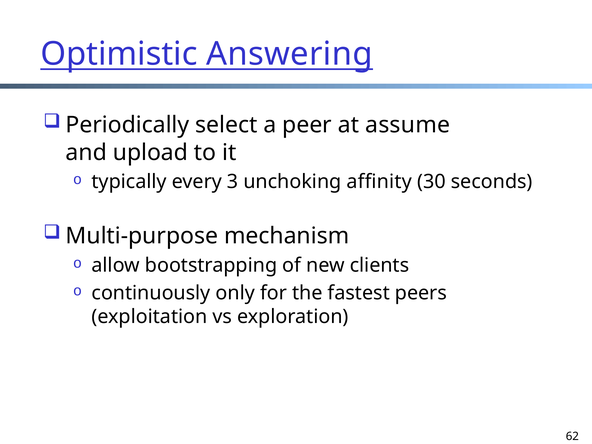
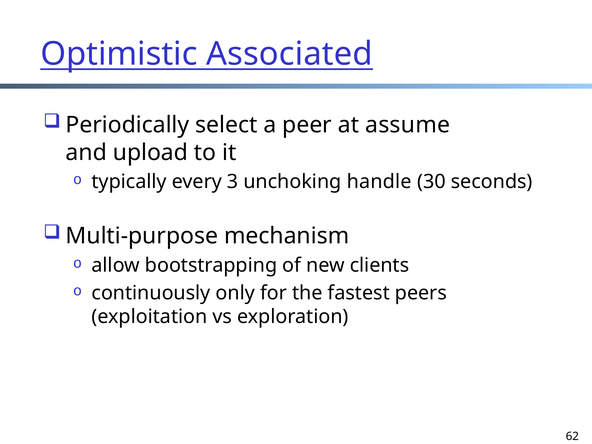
Answering: Answering -> Associated (289, 54)
affinity: affinity -> handle (379, 182)
